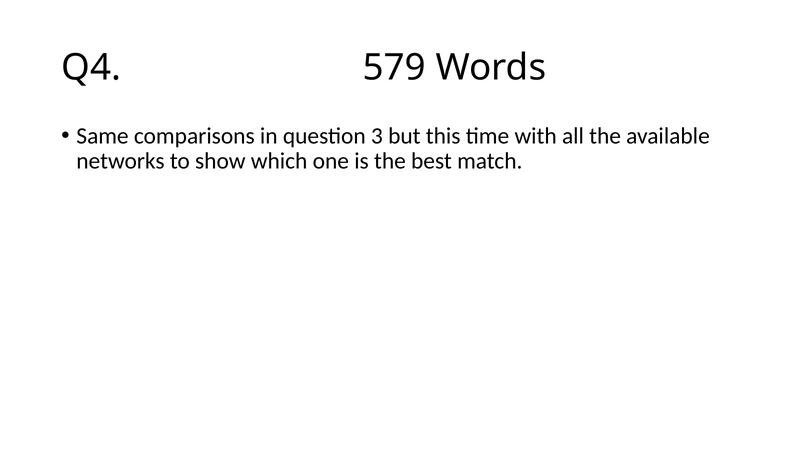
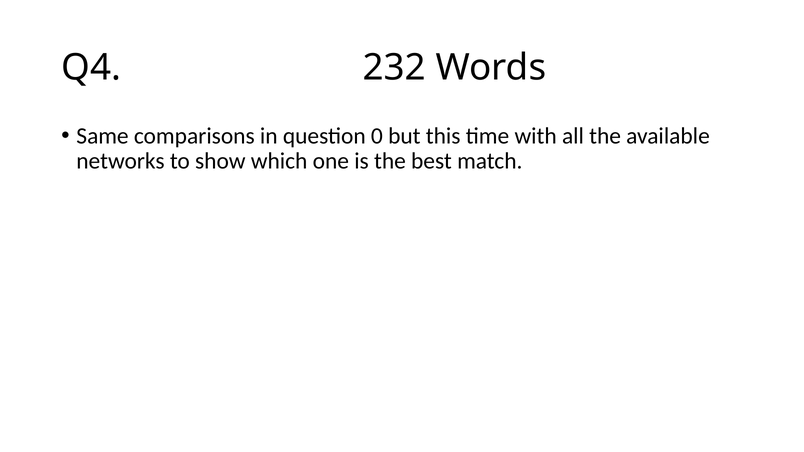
579: 579 -> 232 (394, 68)
3: 3 -> 0 (377, 136)
